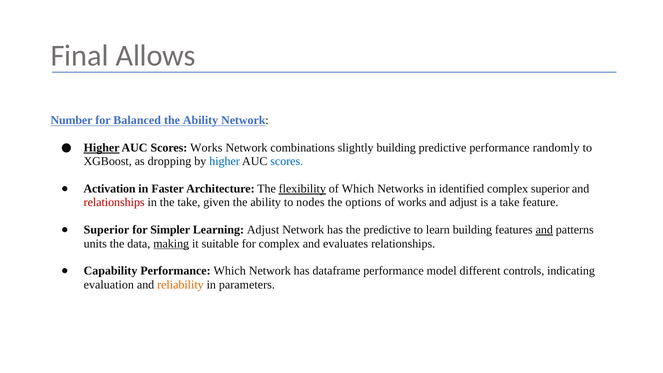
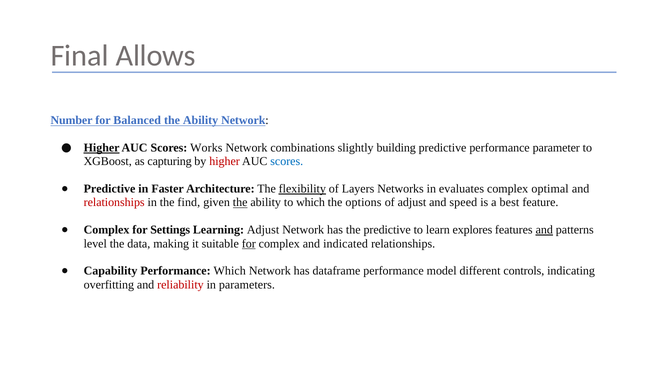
randomly: randomly -> parameter (556, 148)
dropping: dropping -> capturing (170, 162)
higher colour: blue -> red (225, 162)
Activation: Activation -> Predictive (110, 189)
of Which: Which -> Layers (358, 189)
identified: identified -> evaluates (462, 189)
complex superior: superior -> optimal (550, 189)
the take: take -> find (189, 202)
the underline: none -> present (240, 202)
to nodes: nodes -> which (311, 202)
of works: works -> adjust (412, 202)
and adjust: adjust -> speed (463, 202)
a take: take -> best (509, 202)
Superior: Superior -> Complex (107, 230)
Simpler: Simpler -> Settings (170, 230)
learn building: building -> explores (472, 230)
units: units -> level (95, 244)
making underline: present -> none (171, 244)
for underline: none -> present (249, 244)
evaluates: evaluates -> indicated (346, 244)
evaluation: evaluation -> overfitting (109, 285)
reliability colour: orange -> red (180, 285)
